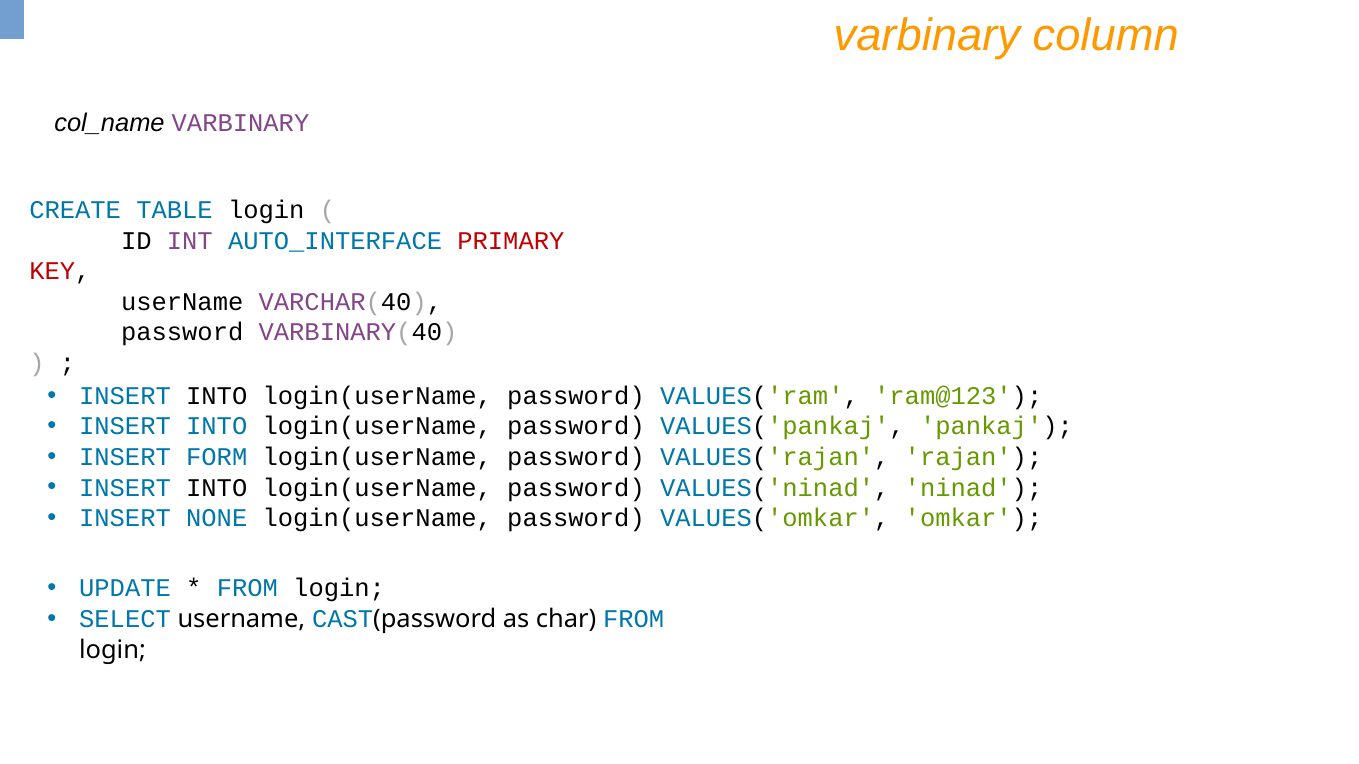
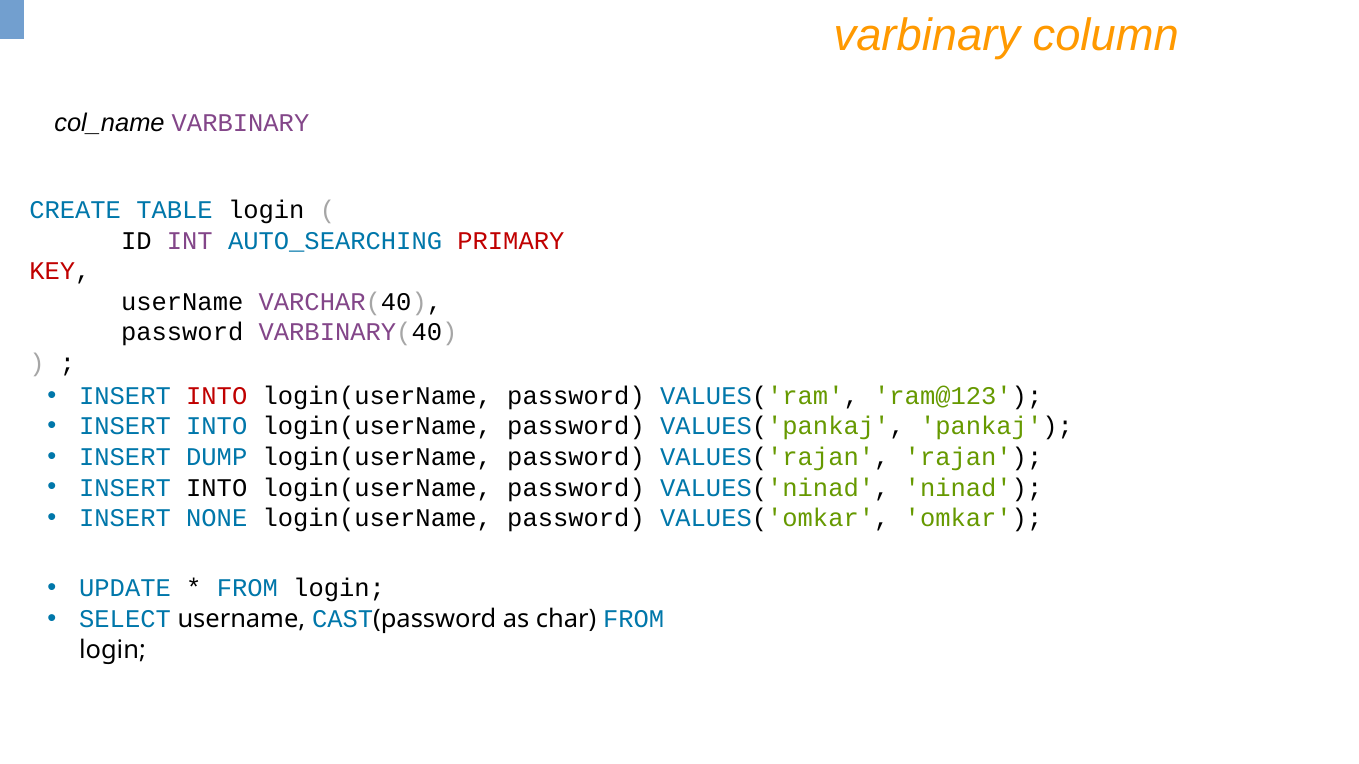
AUTO_INTERFACE: AUTO_INTERFACE -> AUTO_SEARCHING (335, 241)
INTO colour: black -> red (217, 396)
FORM: FORM -> DUMP (217, 457)
